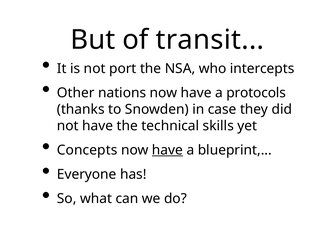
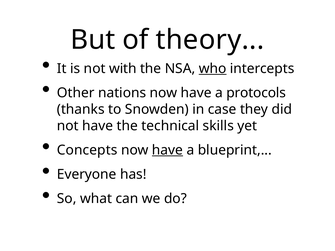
transit: transit -> theory (210, 40)
port: port -> with (123, 69)
who underline: none -> present (213, 69)
